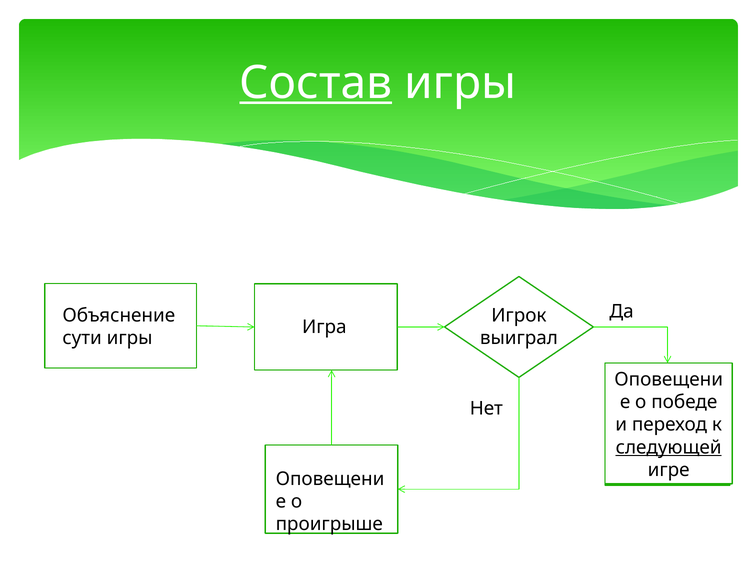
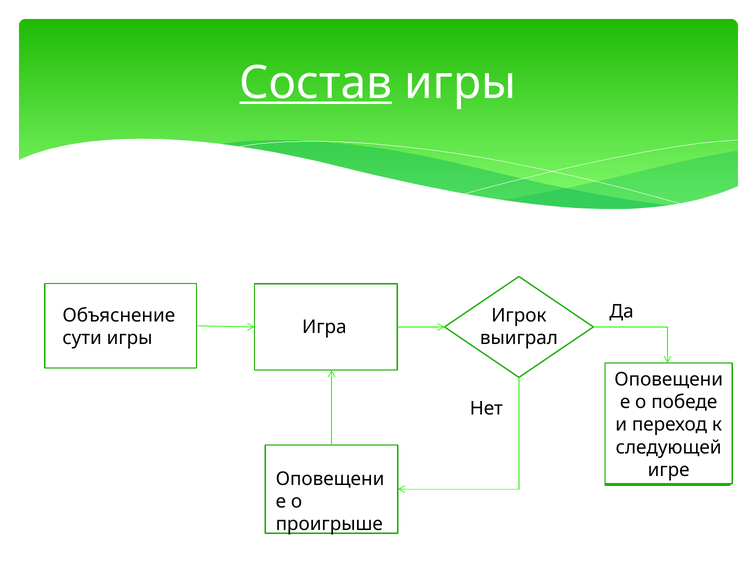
следующей underline: present -> none (669, 447)
